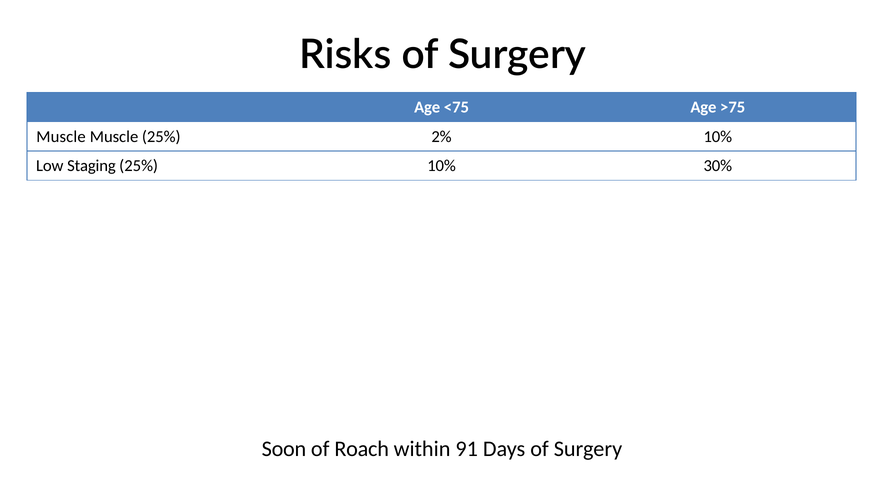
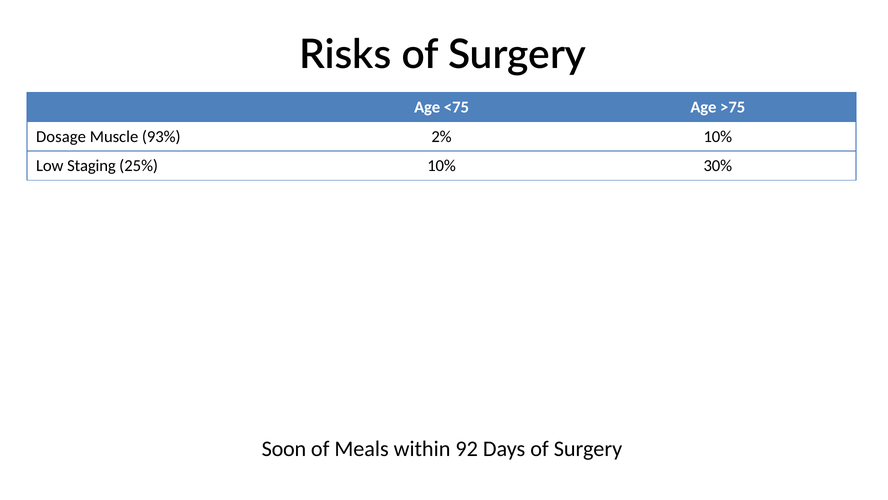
Muscle: Muscle -> Dosage (61, 136)
Muscle 25%: 25% -> 93% (161, 136)
Roach: Roach -> Meals (362, 448)
91: 91 -> 92 (467, 448)
